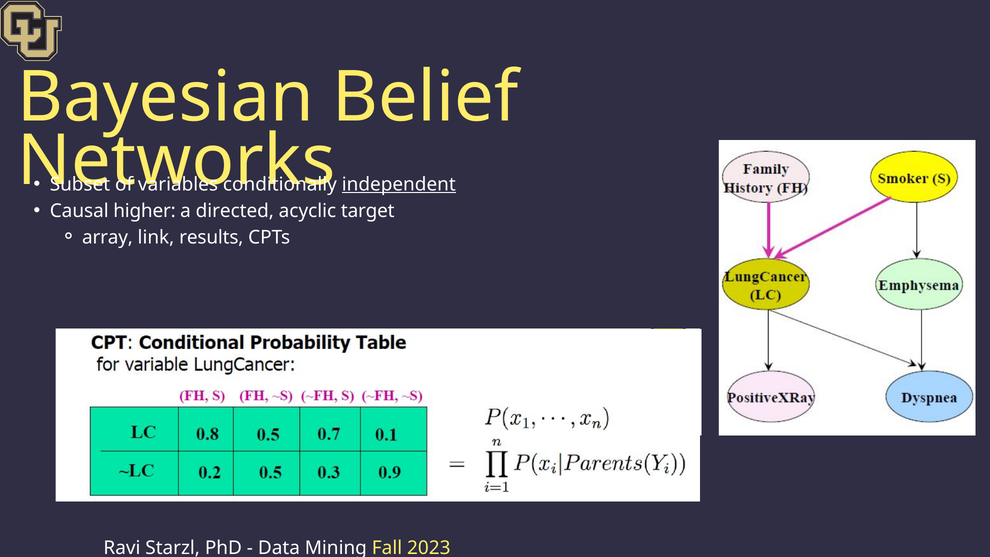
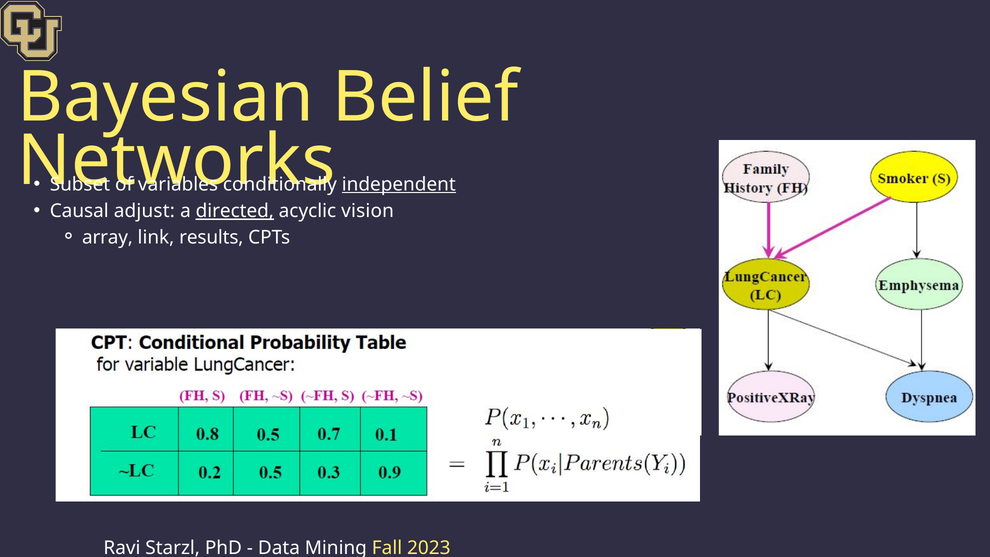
higher: higher -> adjust (144, 211)
directed underline: none -> present (235, 211)
target: target -> vision (368, 211)
